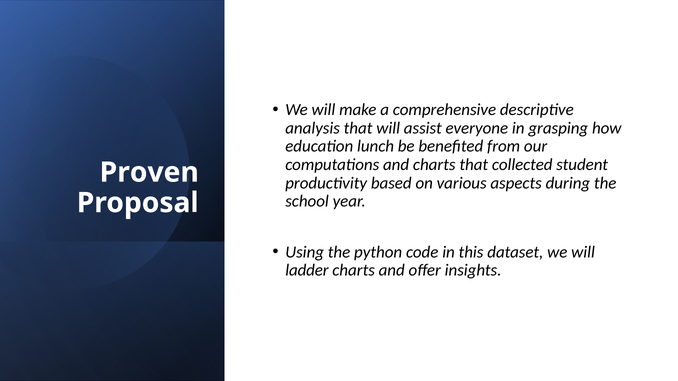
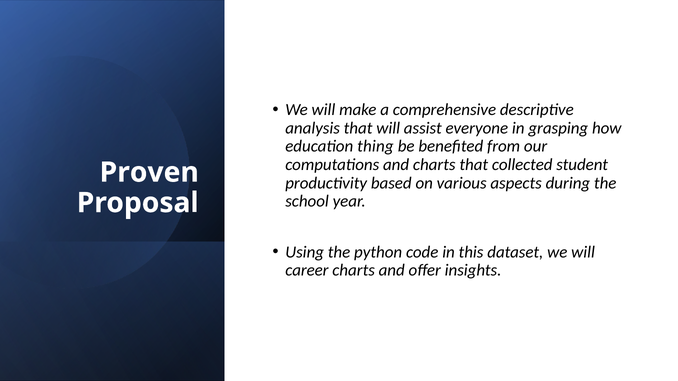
lunch: lunch -> thing (375, 147)
ladder: ladder -> career (307, 270)
